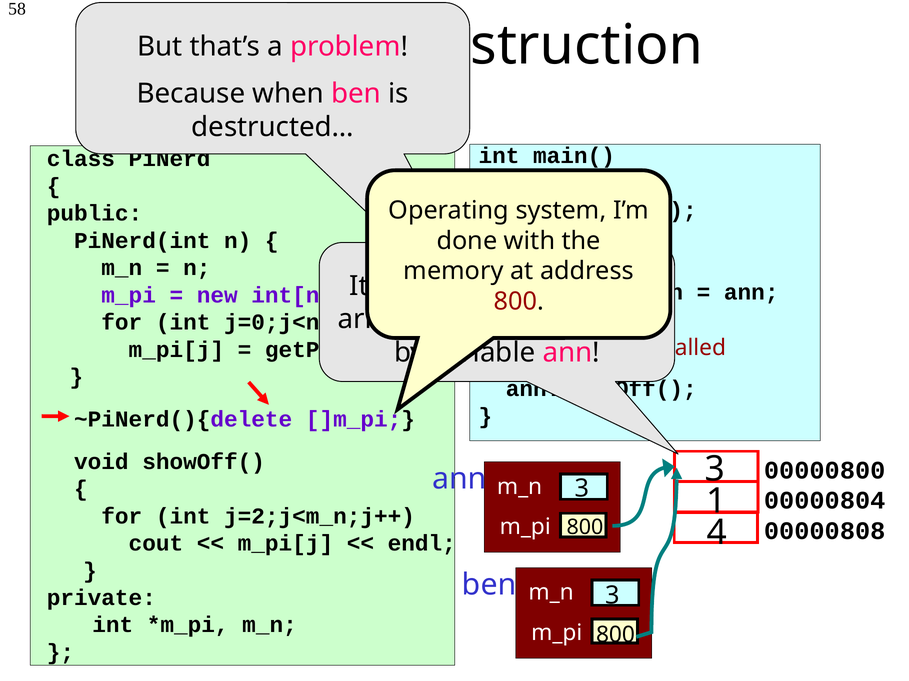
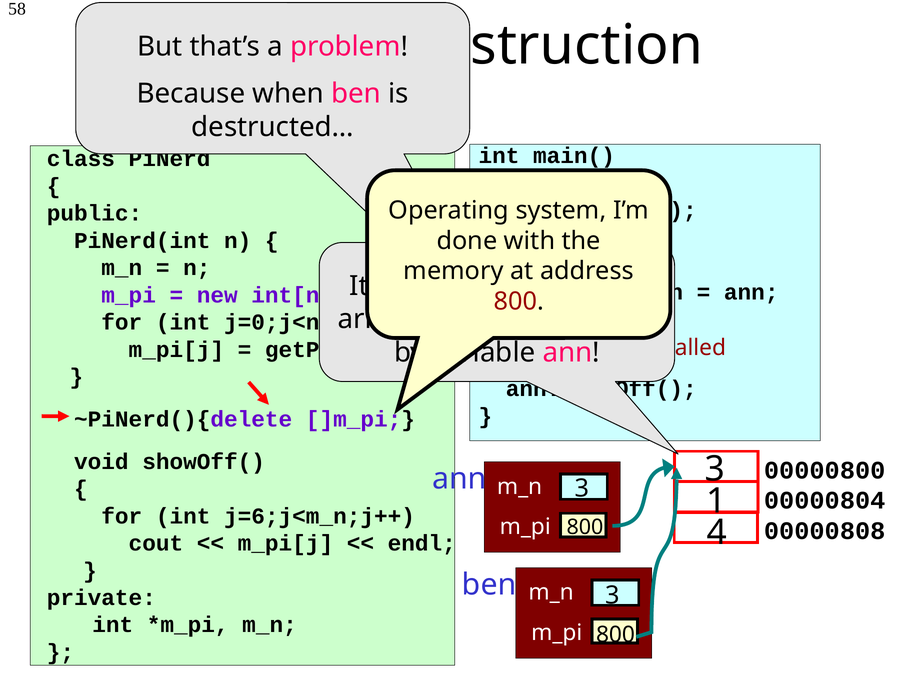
j=2;j<m_n;j++: j=2;j<m_n;j++ -> j=6;j<m_n;j++ (320, 517)
